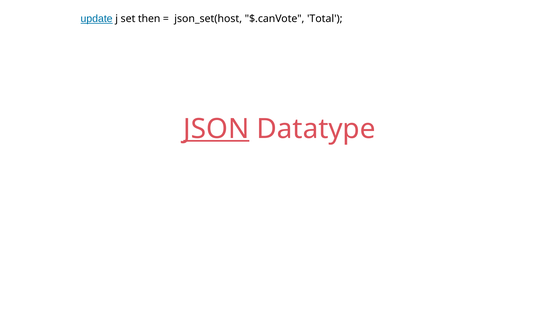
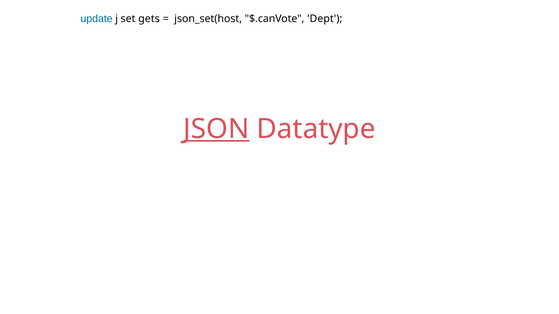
update underline: present -> none (97, 19)
then: then -> gets (149, 19)
Total: Total -> Dept (325, 19)
